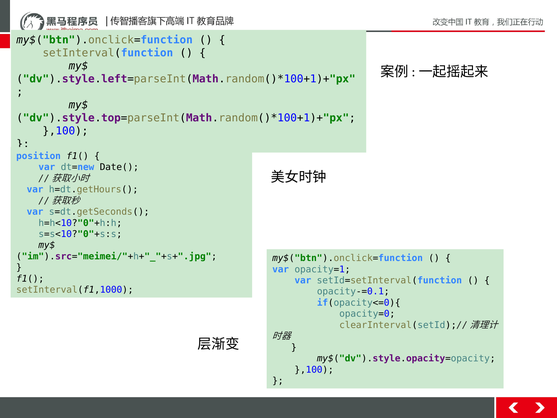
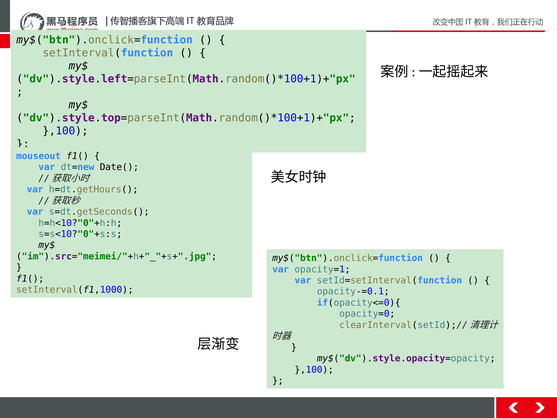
position: position -> mouseout (39, 156)
